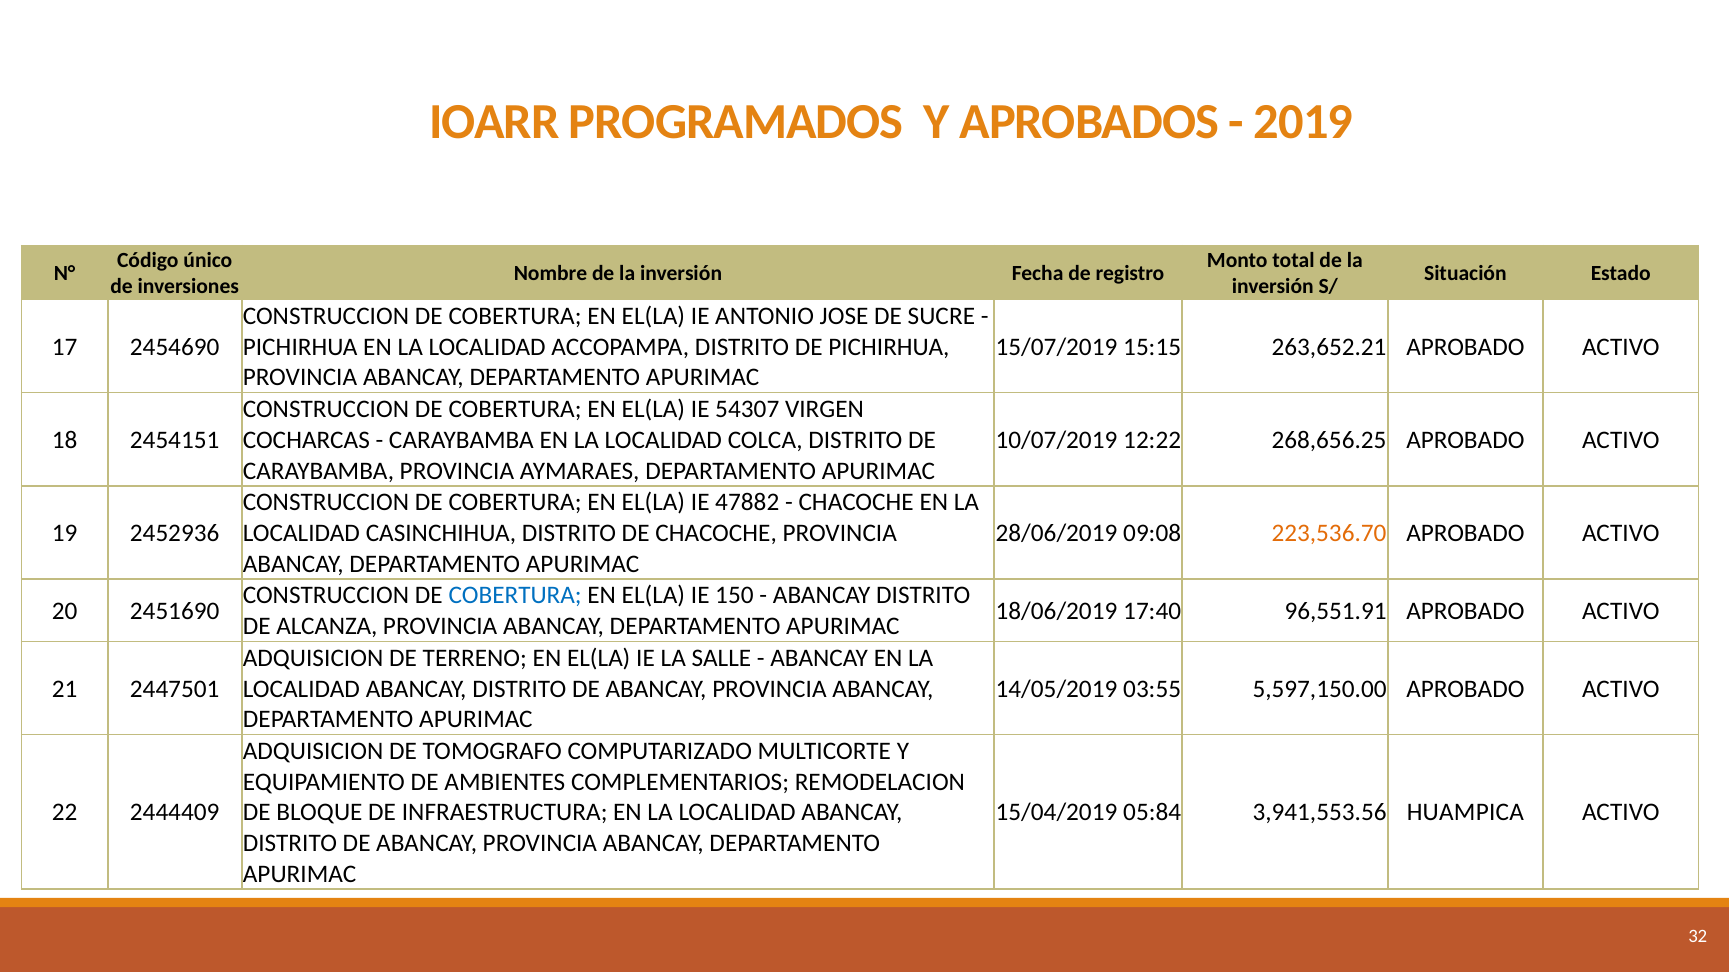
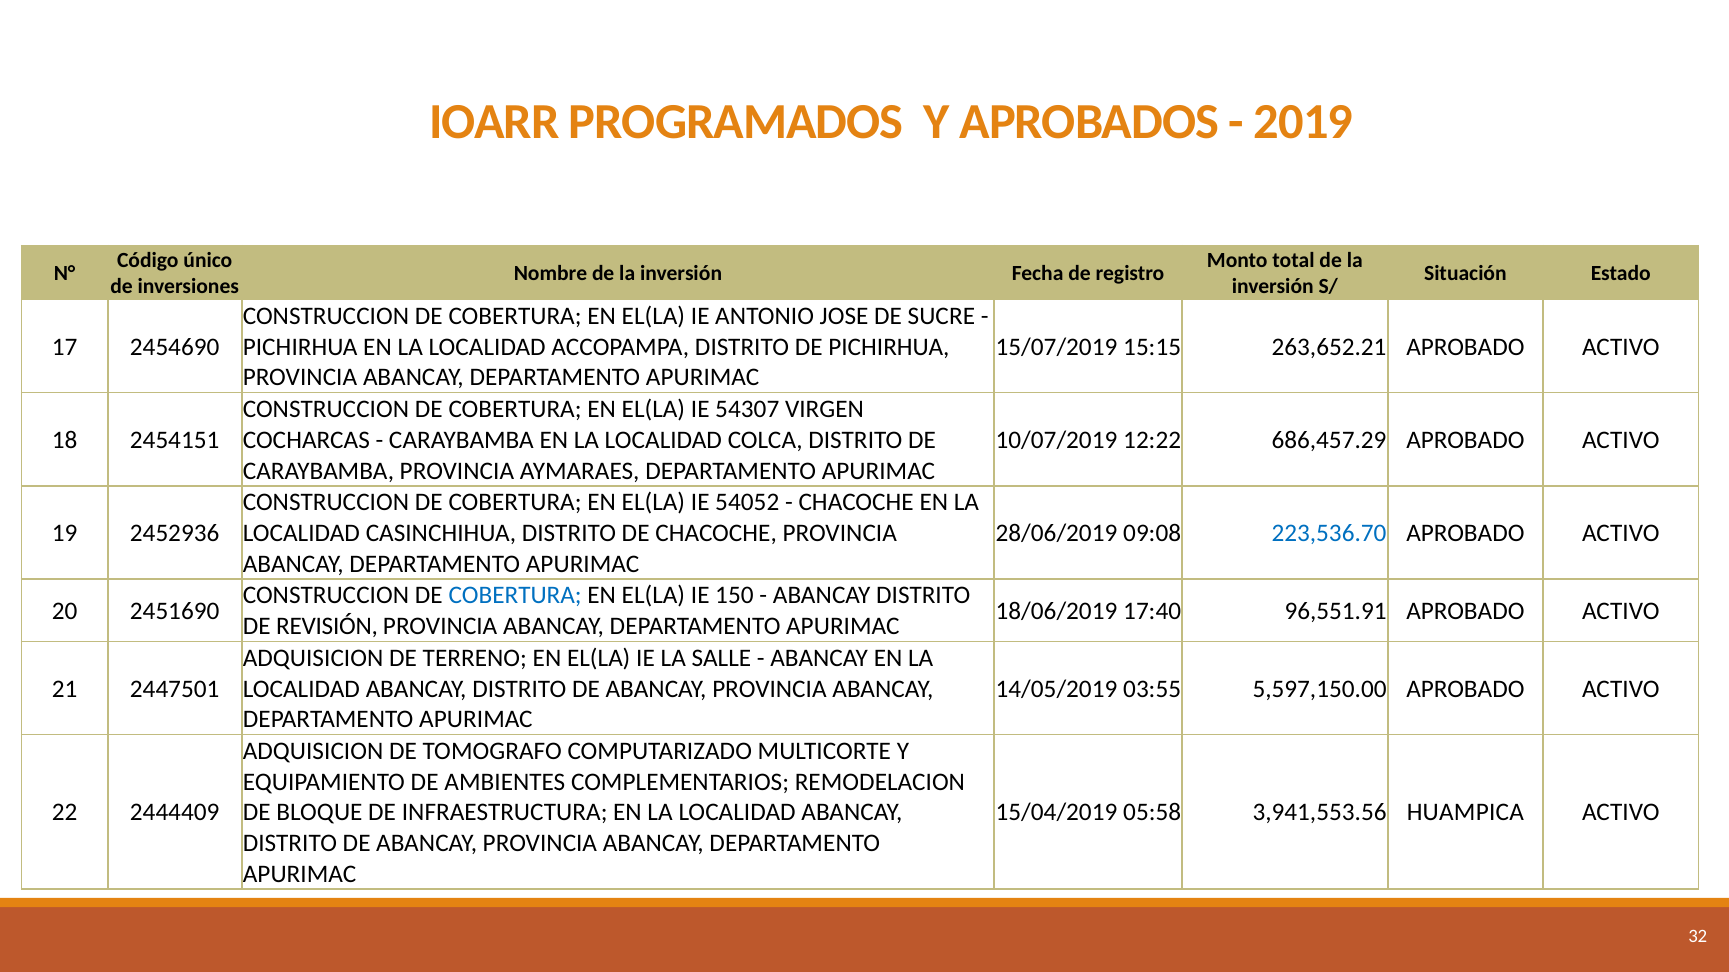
268,656.25: 268,656.25 -> 686,457.29 (1329, 440)
47882: 47882 -> 54052 (747, 503)
223,536.70 colour: orange -> blue (1329, 533)
ALCANZA: ALCANZA -> REVISIÓN (327, 627)
05:84: 05:84 -> 05:58 (1152, 813)
